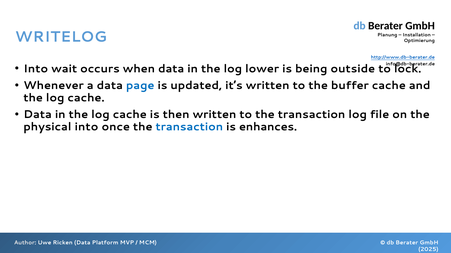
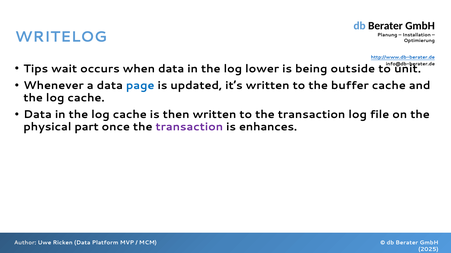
Into: Into -> Tips (36, 69)
lock: lock -> unit (408, 69)
physical into: into -> part (87, 127)
transaction colour: blue -> purple (189, 127)
